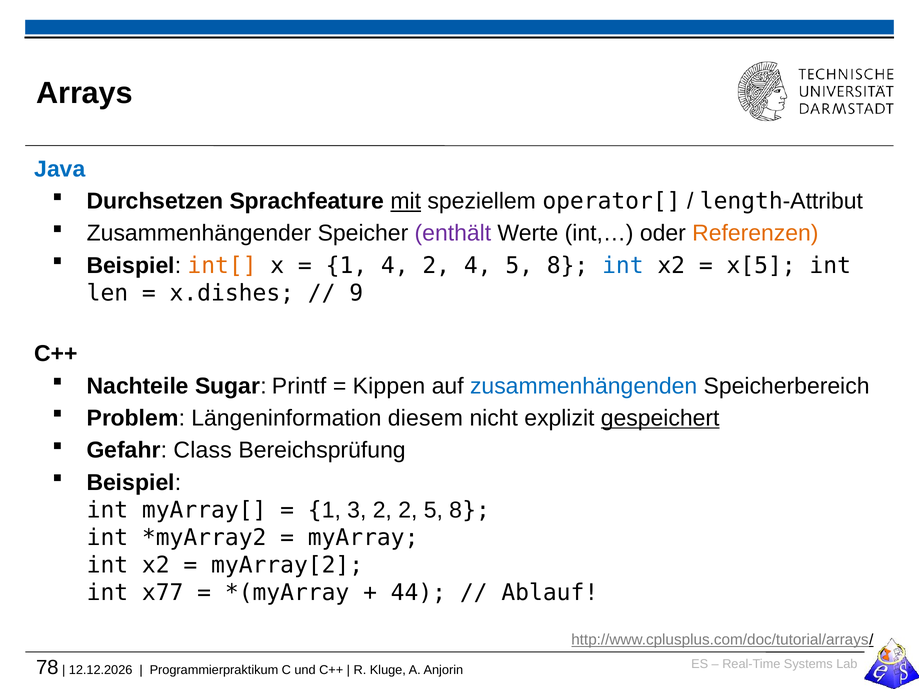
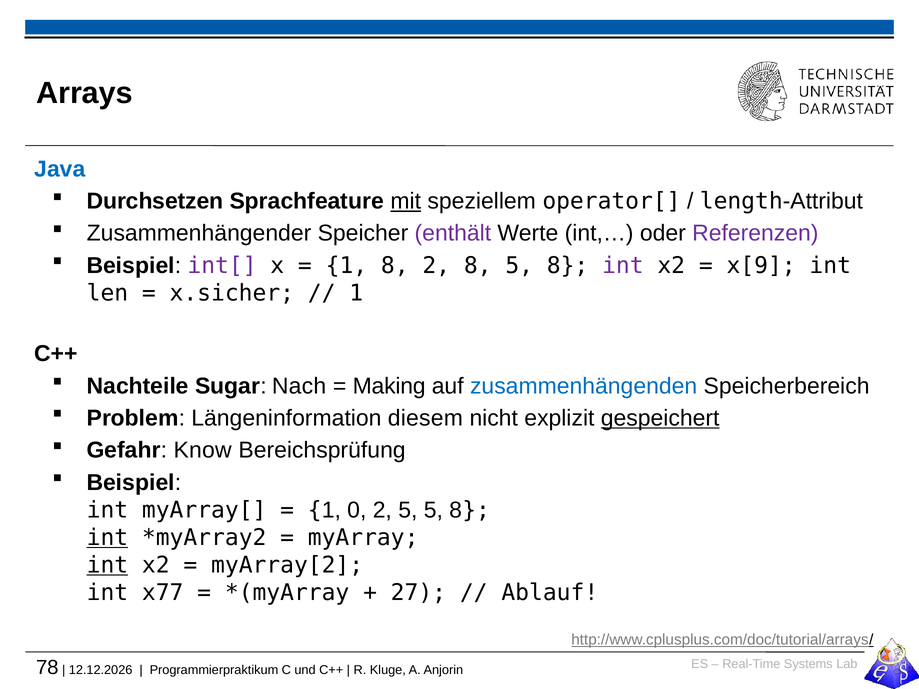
Referenzen colour: orange -> purple (755, 233)
int[ colour: orange -> purple (222, 266)
1 4: 4 -> 8 (395, 266)
2 4: 4 -> 8 (478, 266)
int colour: blue -> purple (623, 266)
x[5: x[5 -> x[9 (761, 266)
x.dishes: x.dishes -> x.sicher (232, 293)
9: 9 -> 1 (356, 293)
Printf: Printf -> Nach (299, 386)
Kippen: Kippen -> Making (389, 386)
Class: Class -> Know (203, 450)
3: 3 -> 0 (357, 510)
2 2: 2 -> 5 (408, 510)
int underline: none -> present (107, 538)
int underline: none -> present (107, 565)
44: 44 -> 27 (418, 593)
